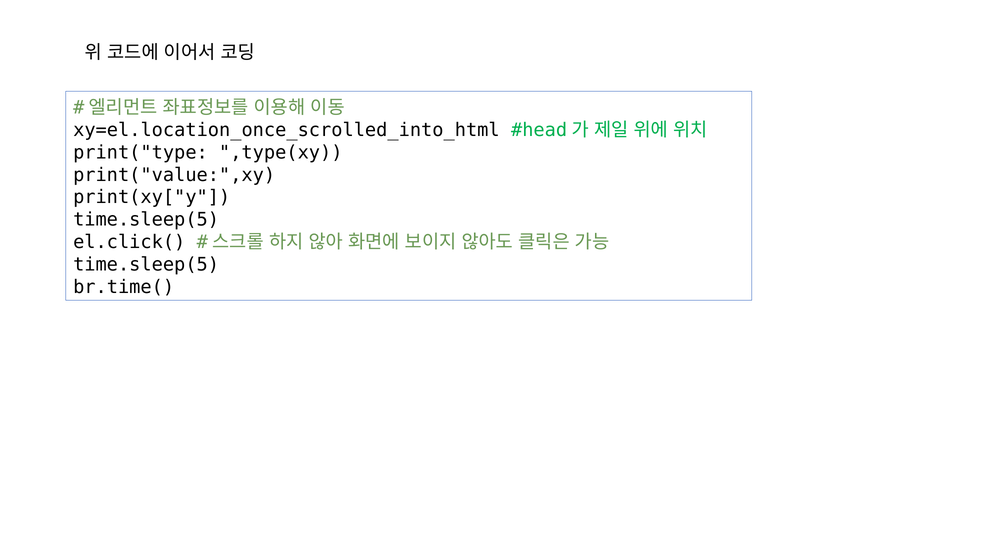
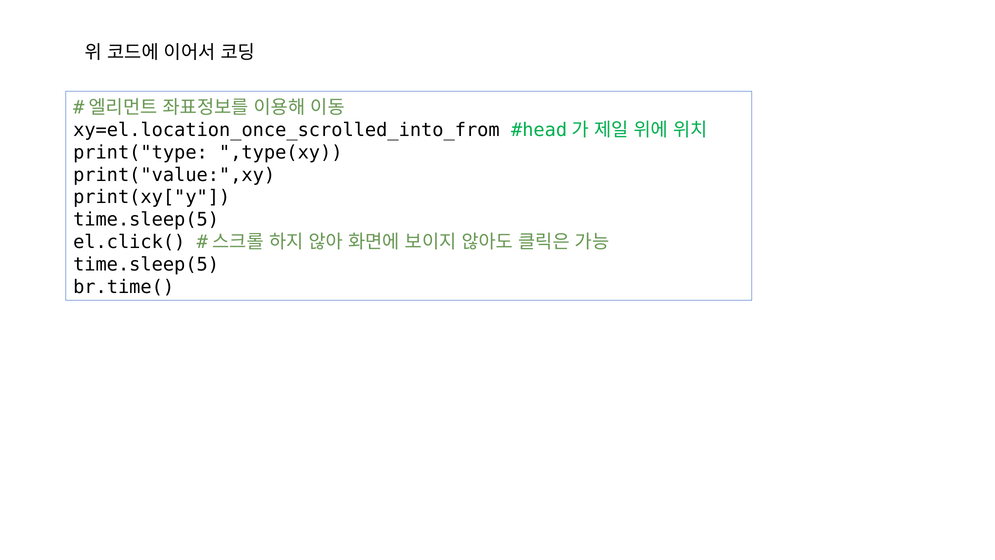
xy=el.location_once_scrolled_into_html: xy=el.location_once_scrolled_into_html -> xy=el.location_once_scrolled_into_from (286, 130)
